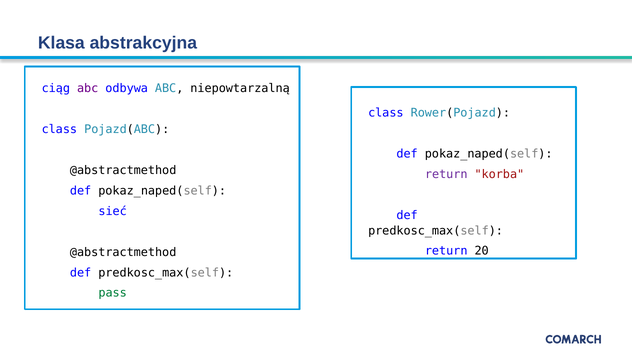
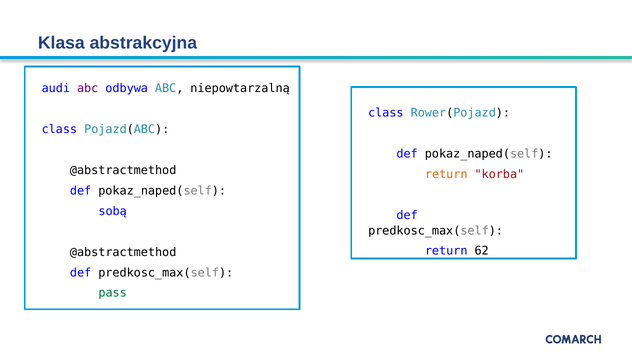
ciąg: ciąg -> audi (56, 88)
return colour: purple -> orange (446, 174)
sieć: sieć -> sobą (113, 211)
20: 20 -> 62 (482, 251)
